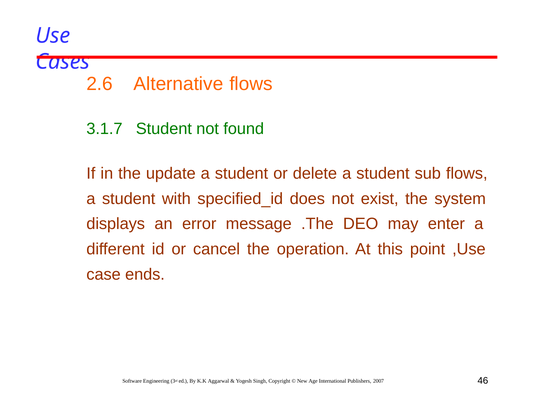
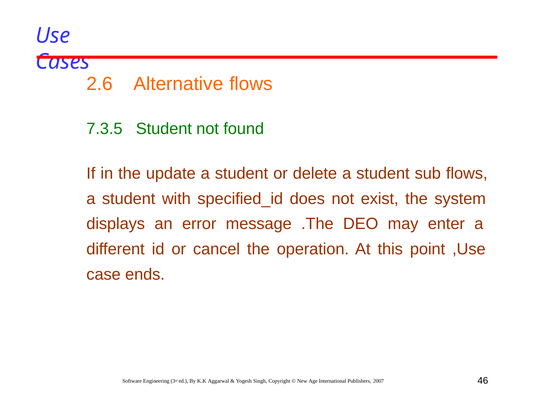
3.1.7: 3.1.7 -> 7.3.5 (104, 129)
